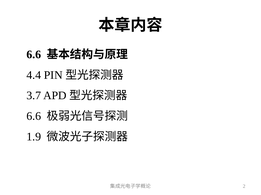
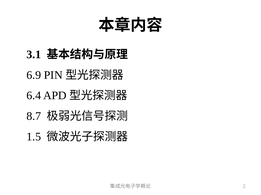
6.6: 6.6 -> 3.1 (34, 55)
4.4: 4.4 -> 6.9 (34, 75)
3.7: 3.7 -> 6.4 (34, 96)
6.6: 6.6 -> 8.7 (34, 117)
1.9: 1.9 -> 1.5 (34, 137)
